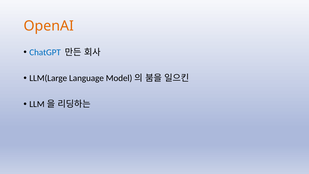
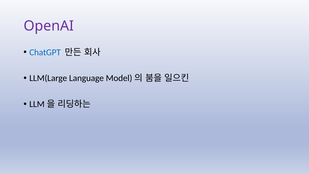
OpenAI colour: orange -> purple (49, 26)
